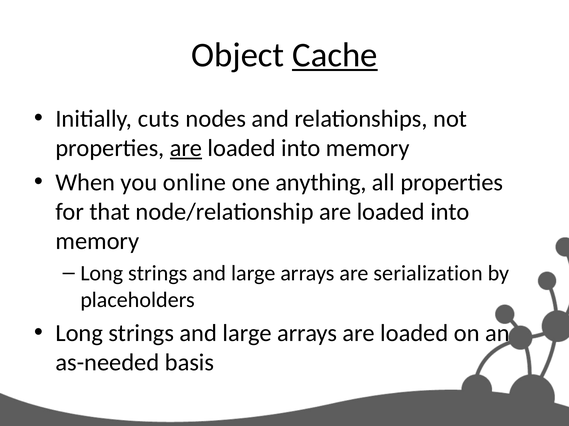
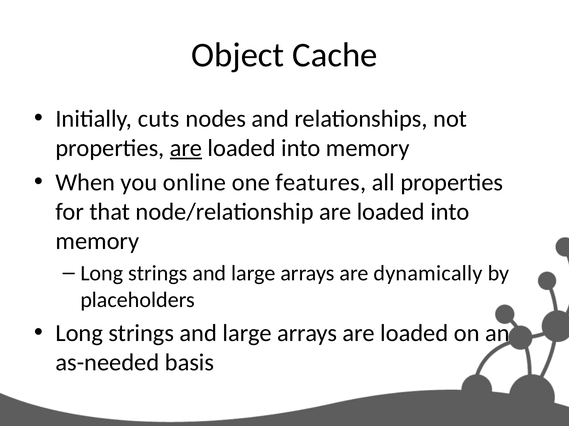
Cache underline: present -> none (335, 55)
anything: anything -> features (321, 183)
serialization: serialization -> dynamically (428, 274)
